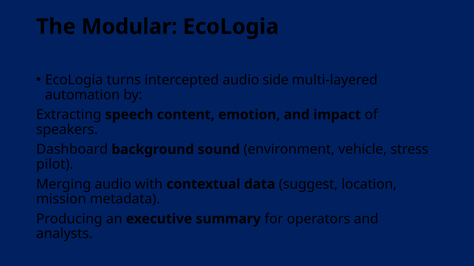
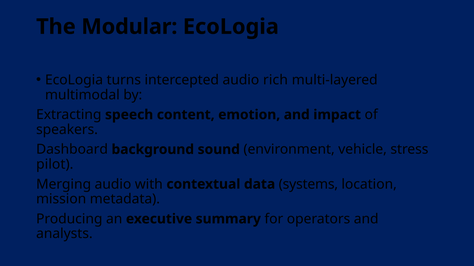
side: side -> rich (275, 80)
automation: automation -> multimodal (82, 95)
suggest: suggest -> systems (308, 185)
